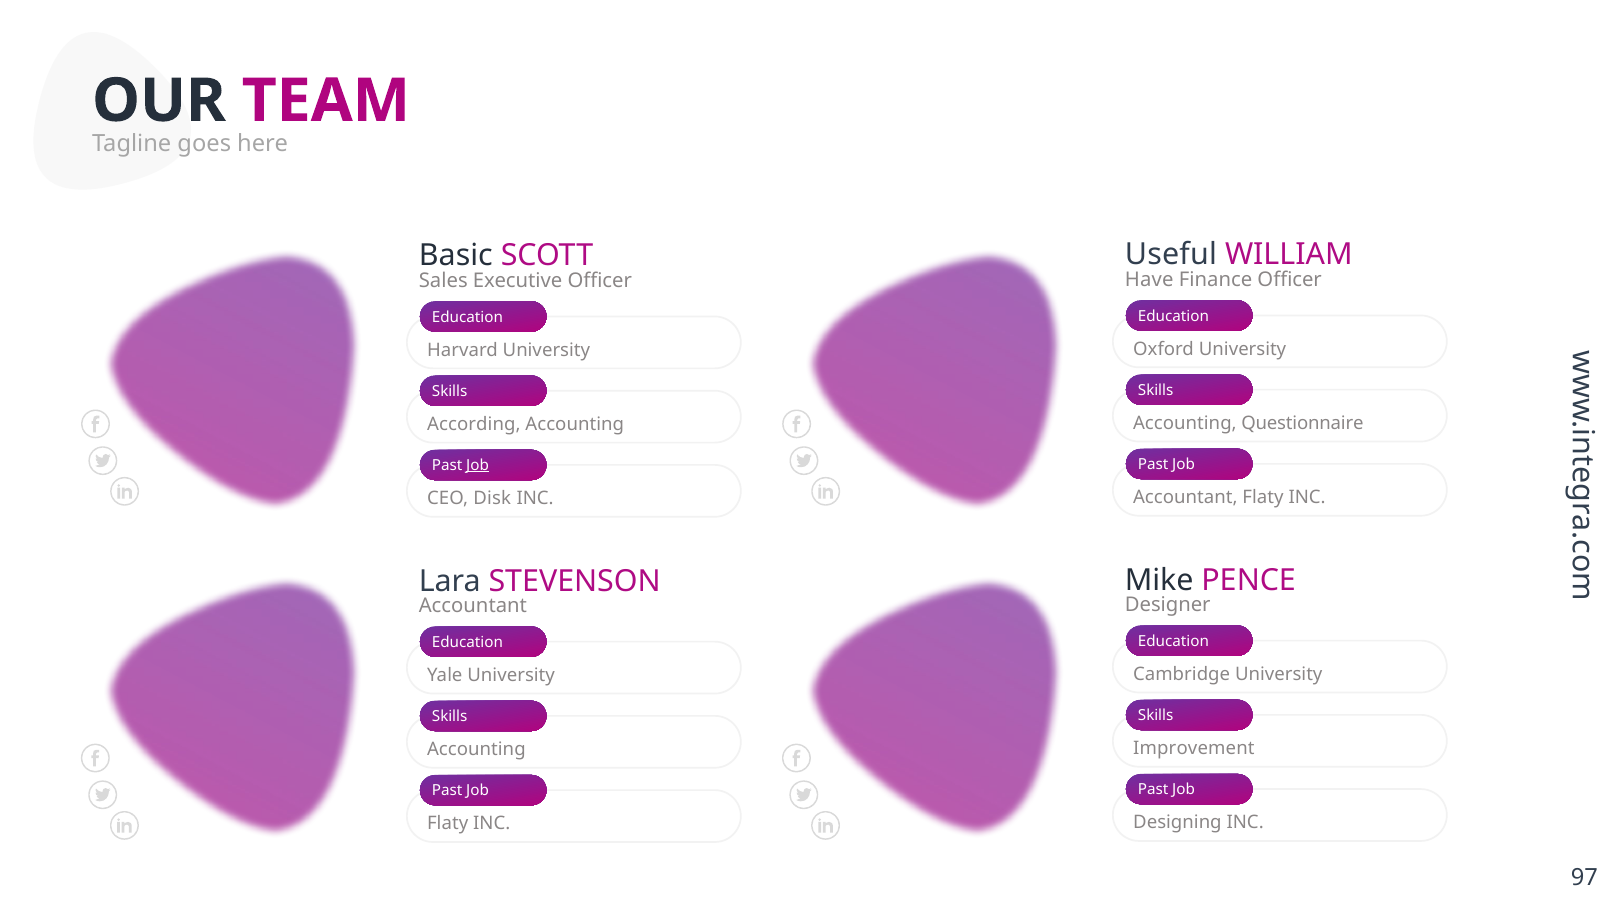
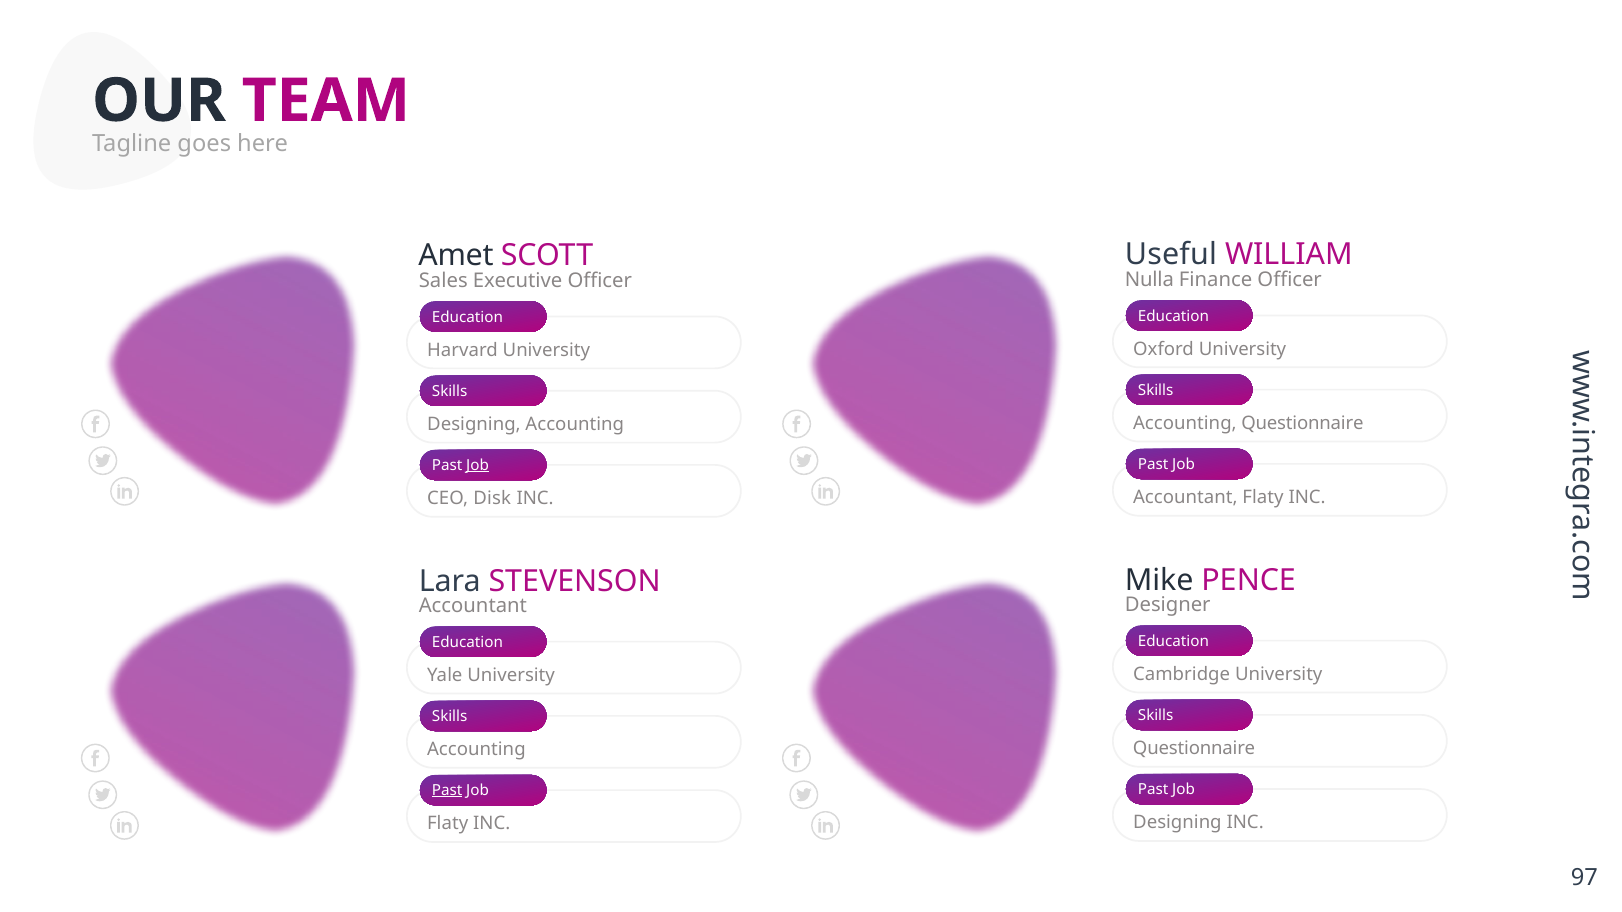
Basic: Basic -> Amet (456, 256)
Have: Have -> Nulla (1149, 279)
According: According -> Designing (474, 424)
Improvement: Improvement -> Questionnaire (1194, 749)
Past underline: none -> present (447, 791)
